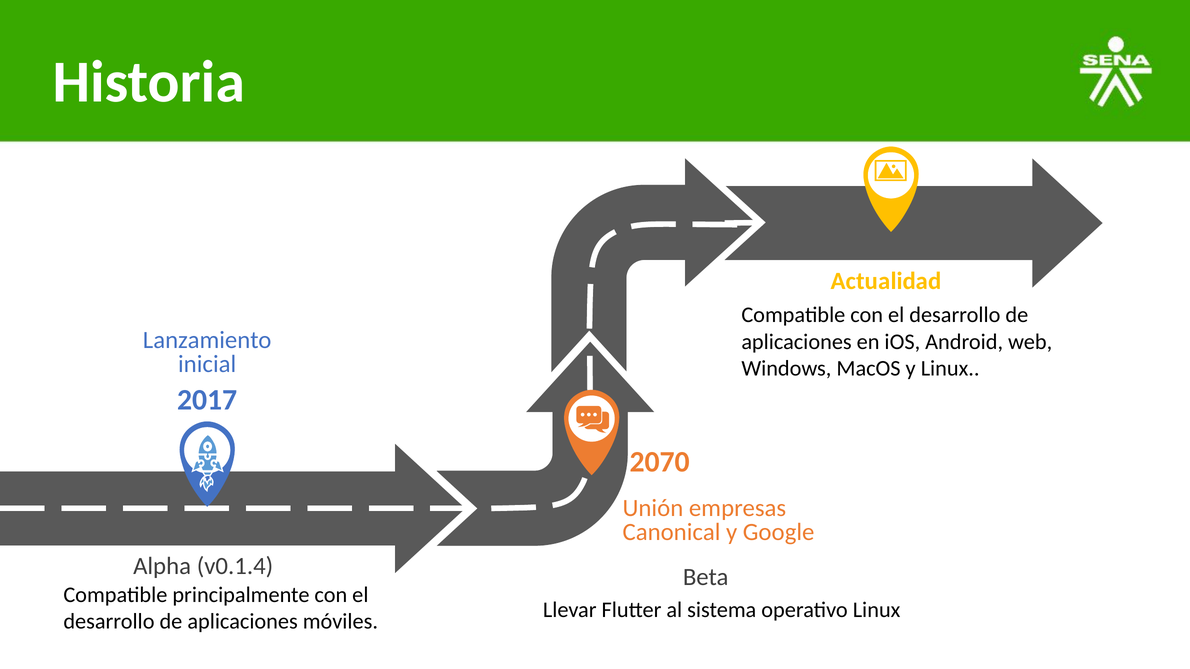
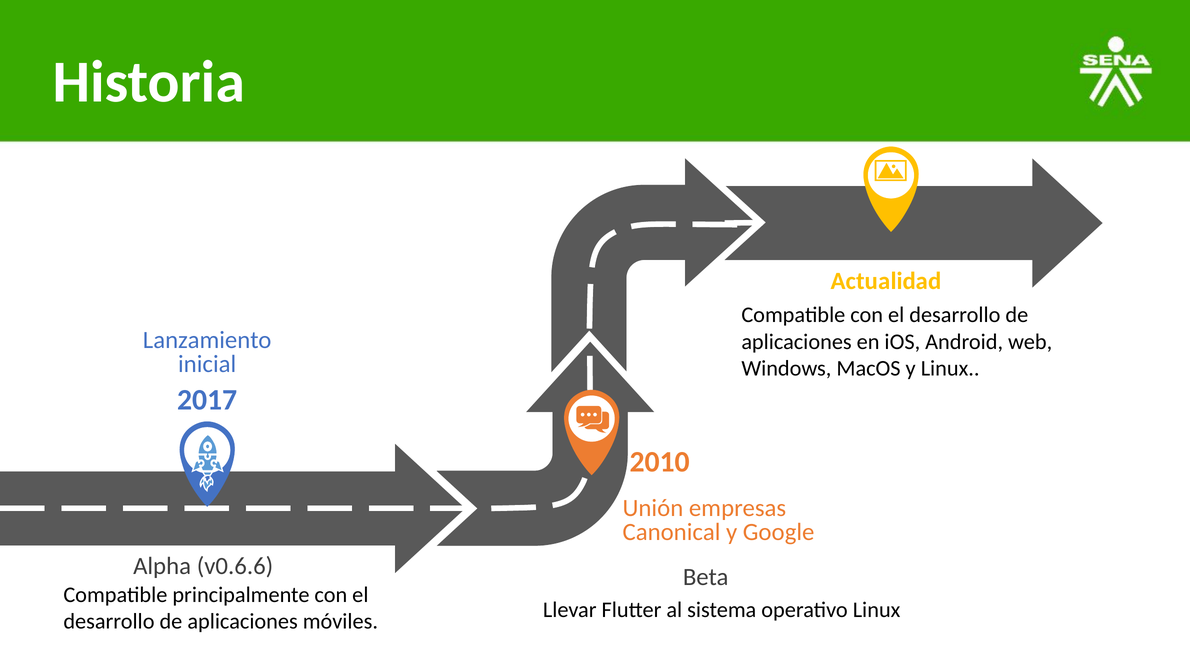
2070: 2070 -> 2010 (660, 462)
v0.1.4: v0.1.4 -> v0.6.6 (235, 567)
